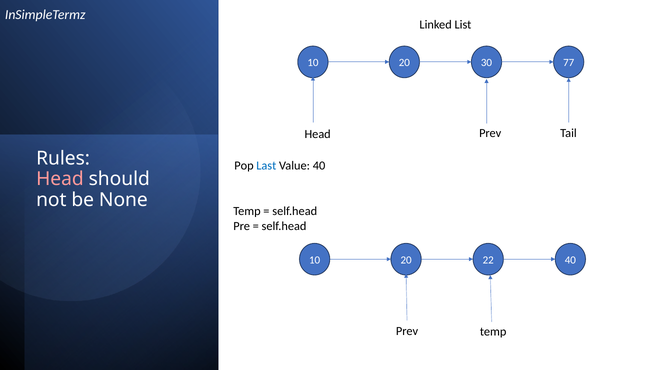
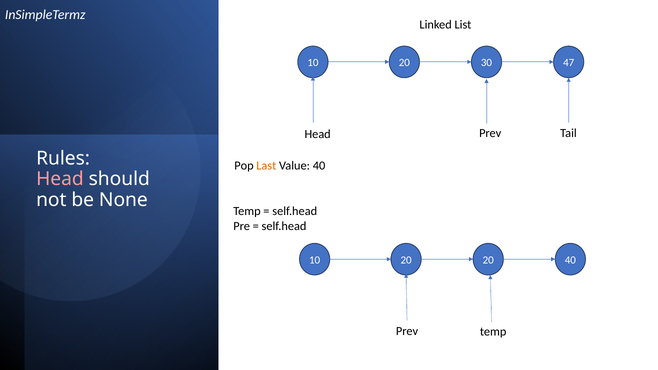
77: 77 -> 47 (569, 63)
Last colour: blue -> orange (266, 166)
20 22: 22 -> 20 (488, 260)
